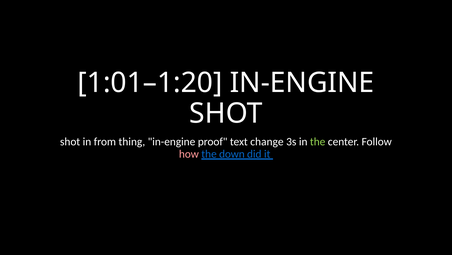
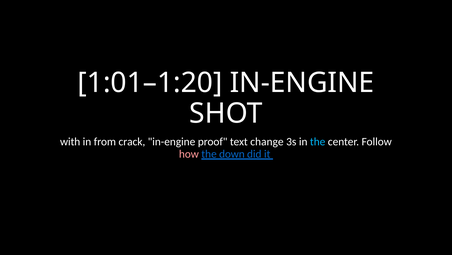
shot: shot -> with (70, 141)
thing: thing -> crack (132, 141)
the colour: light green -> light blue (318, 141)
